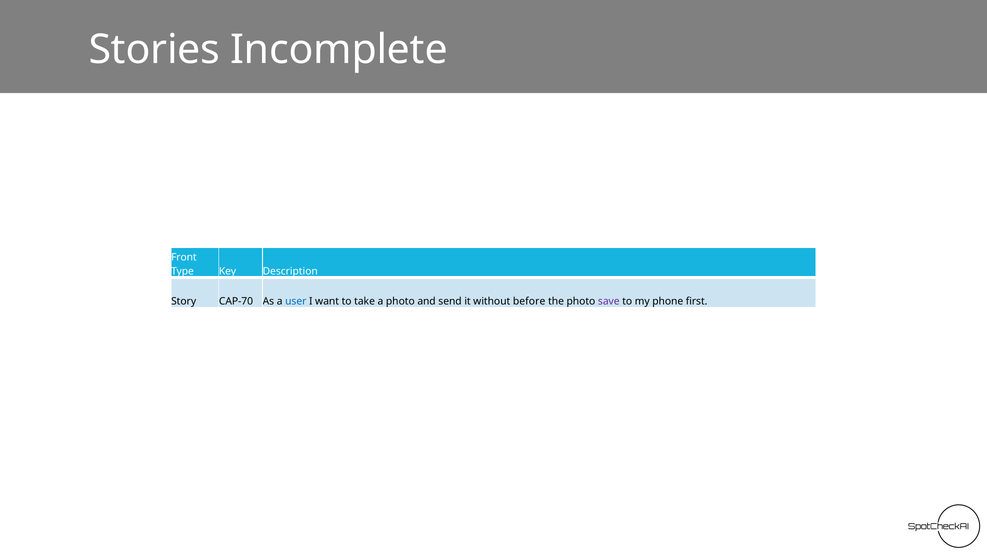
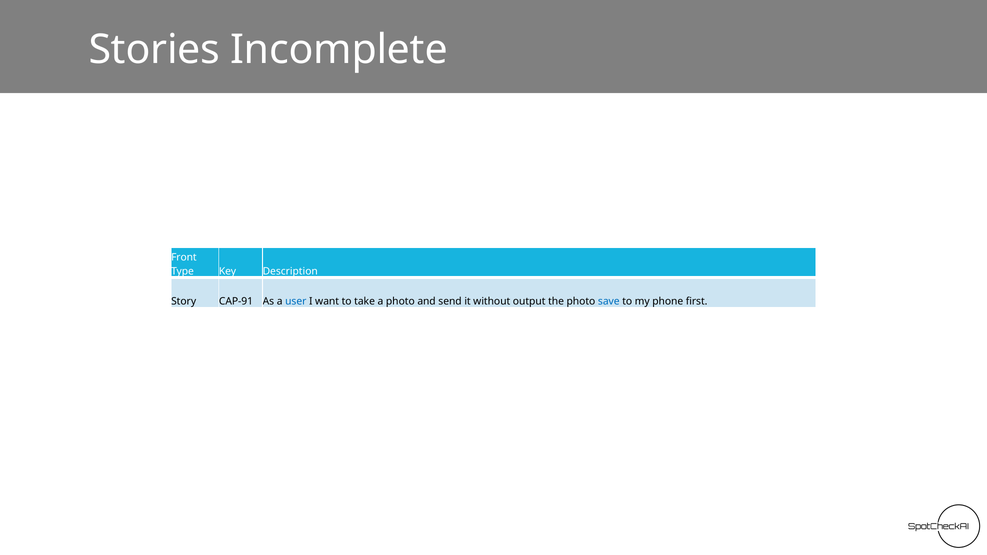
CAP-70: CAP-70 -> CAP-91 (236, 301)
before: before -> output (529, 301)
save colour: purple -> blue (609, 301)
